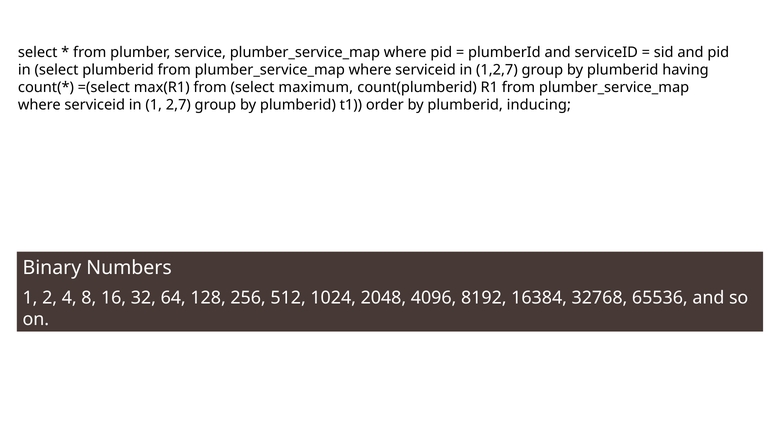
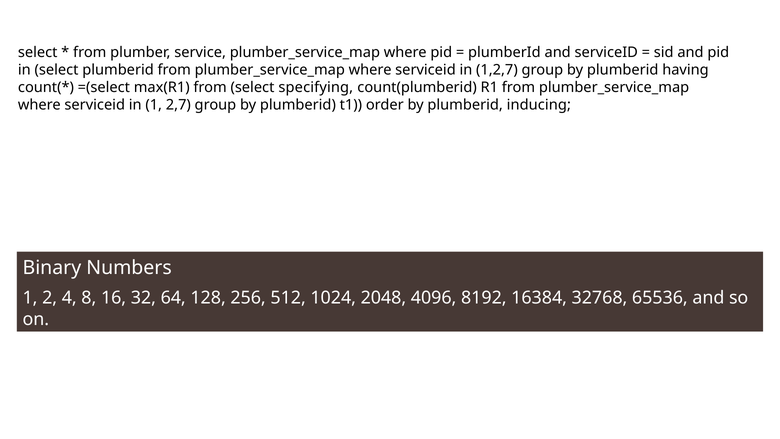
maximum: maximum -> specifying (316, 87)
